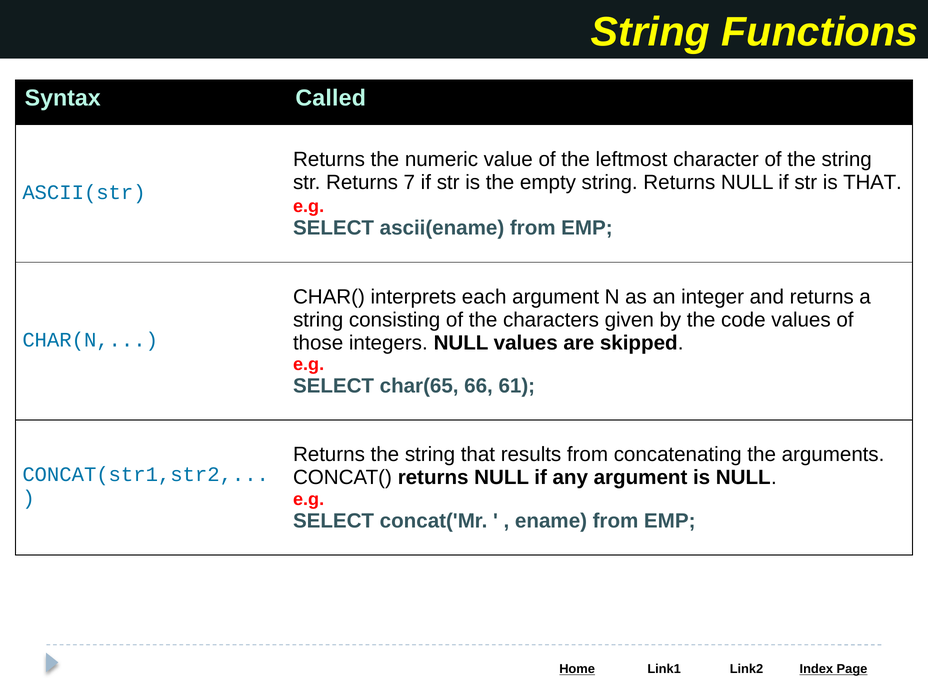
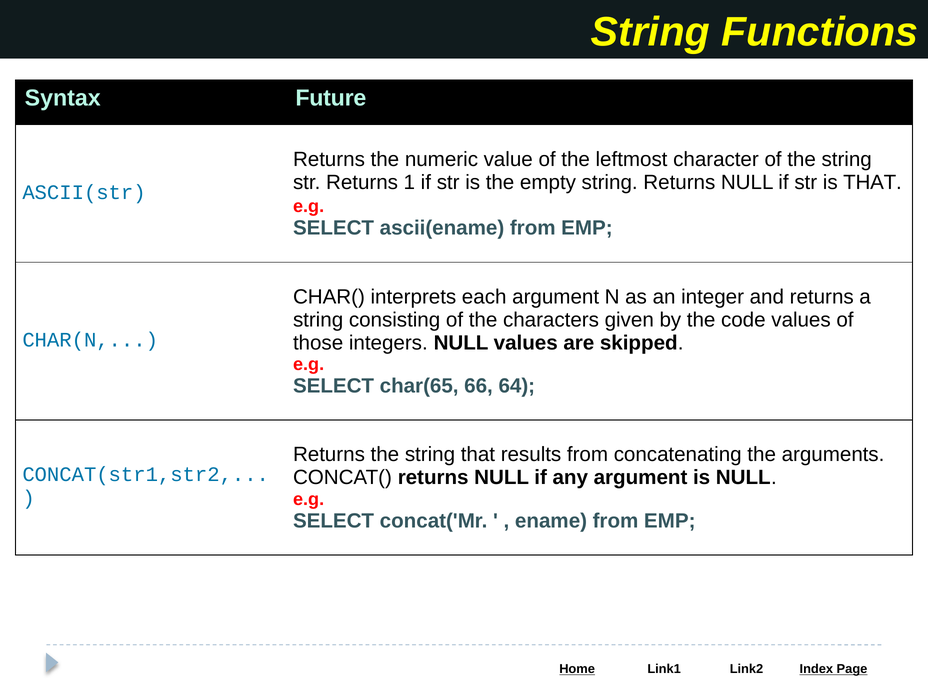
Called: Called -> Future (331, 98)
7: 7 -> 1 (409, 182)
61: 61 -> 64 (517, 386)
